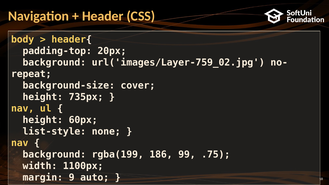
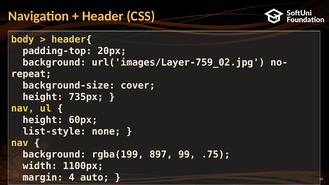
186: 186 -> 897 (161, 155)
9: 9 -> 4 (72, 178)
